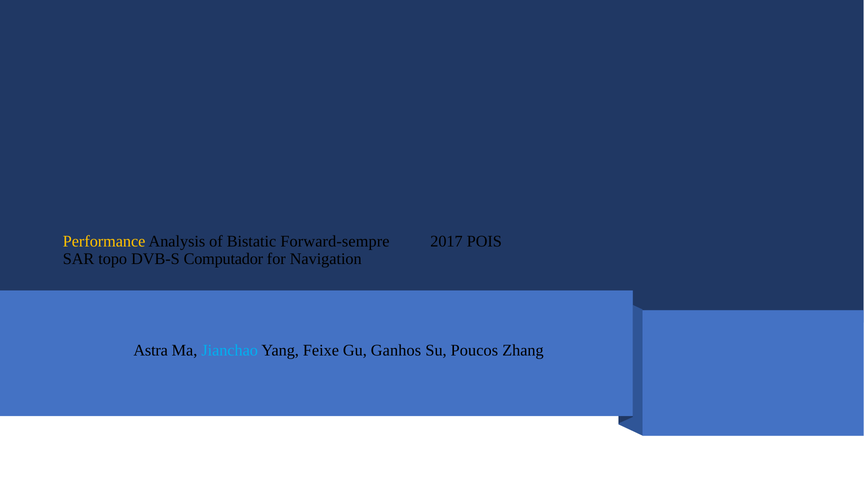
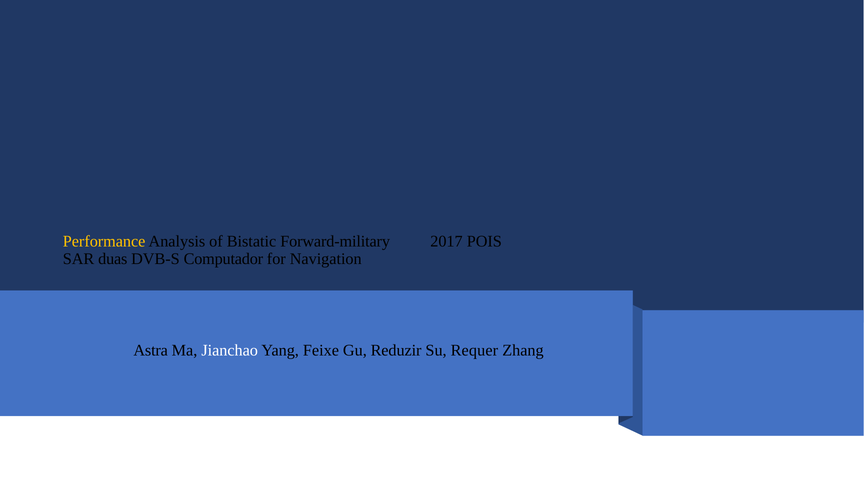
Forward-sempre: Forward-sempre -> Forward-military (335, 242)
topo: topo -> duas (113, 259)
Jianchao colour: light blue -> white (230, 351)
Ganhos: Ganhos -> Reduzir (396, 351)
Poucos: Poucos -> Requer (474, 351)
